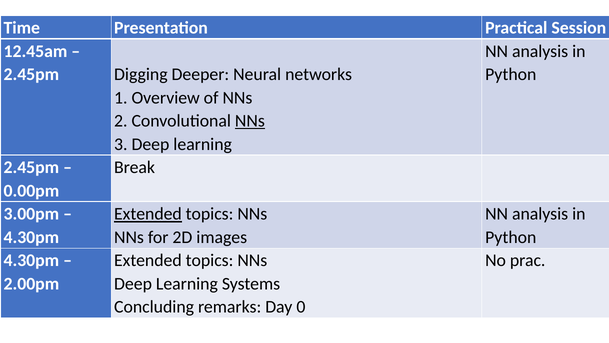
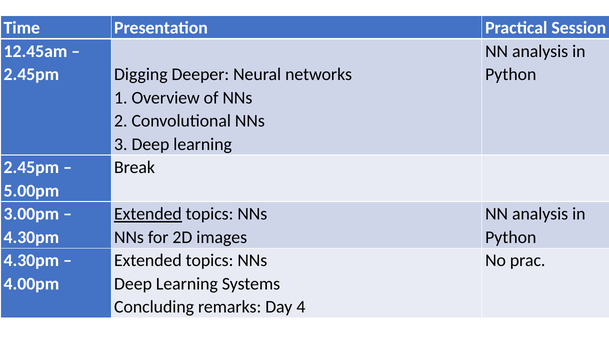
NNs underline: present -> none (250, 121)
0.00pm: 0.00pm -> 5.00pm (31, 191)
2.00pm: 2.00pm -> 4.00pm (31, 283)
0: 0 -> 4 (301, 307)
